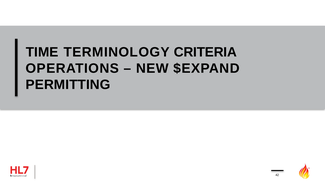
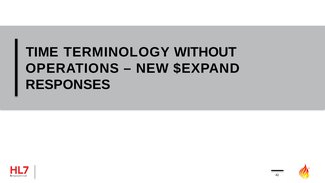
CRITERIA: CRITERIA -> WITHOUT (205, 52)
PERMITTING: PERMITTING -> RESPONSES (68, 85)
